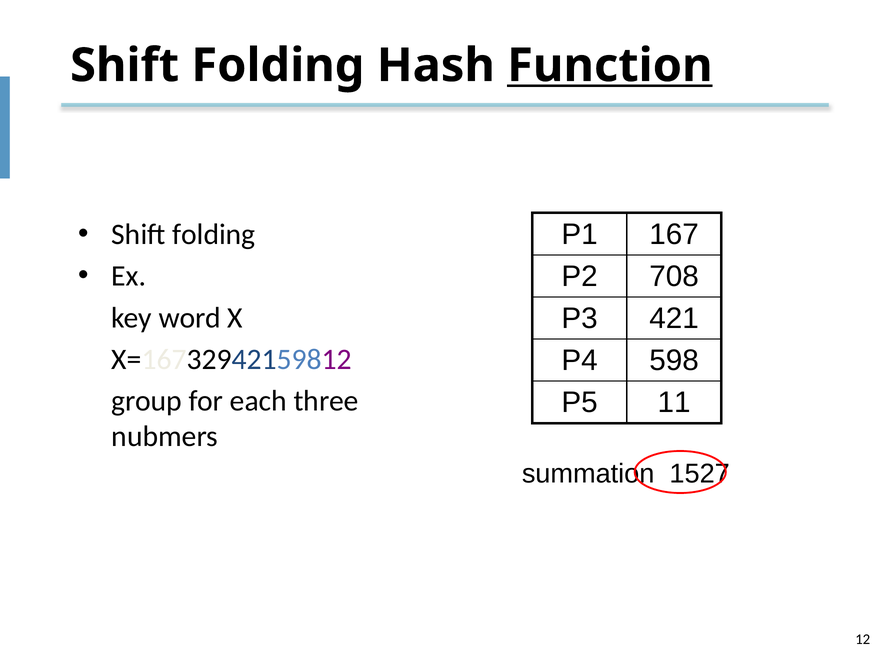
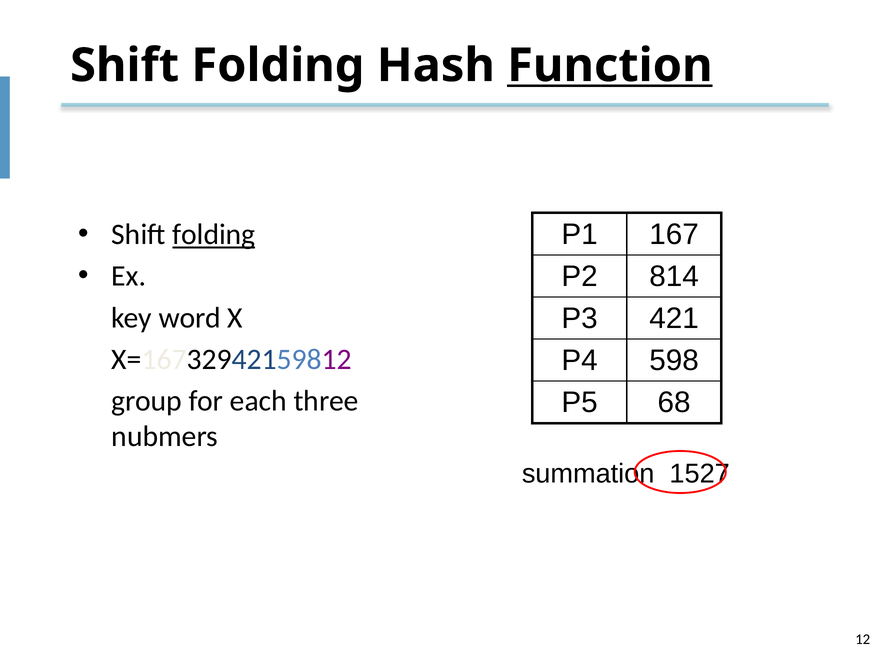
folding underline: none -> present (214, 234)
708: 708 -> 814 (674, 276)
11: 11 -> 68 (674, 402)
